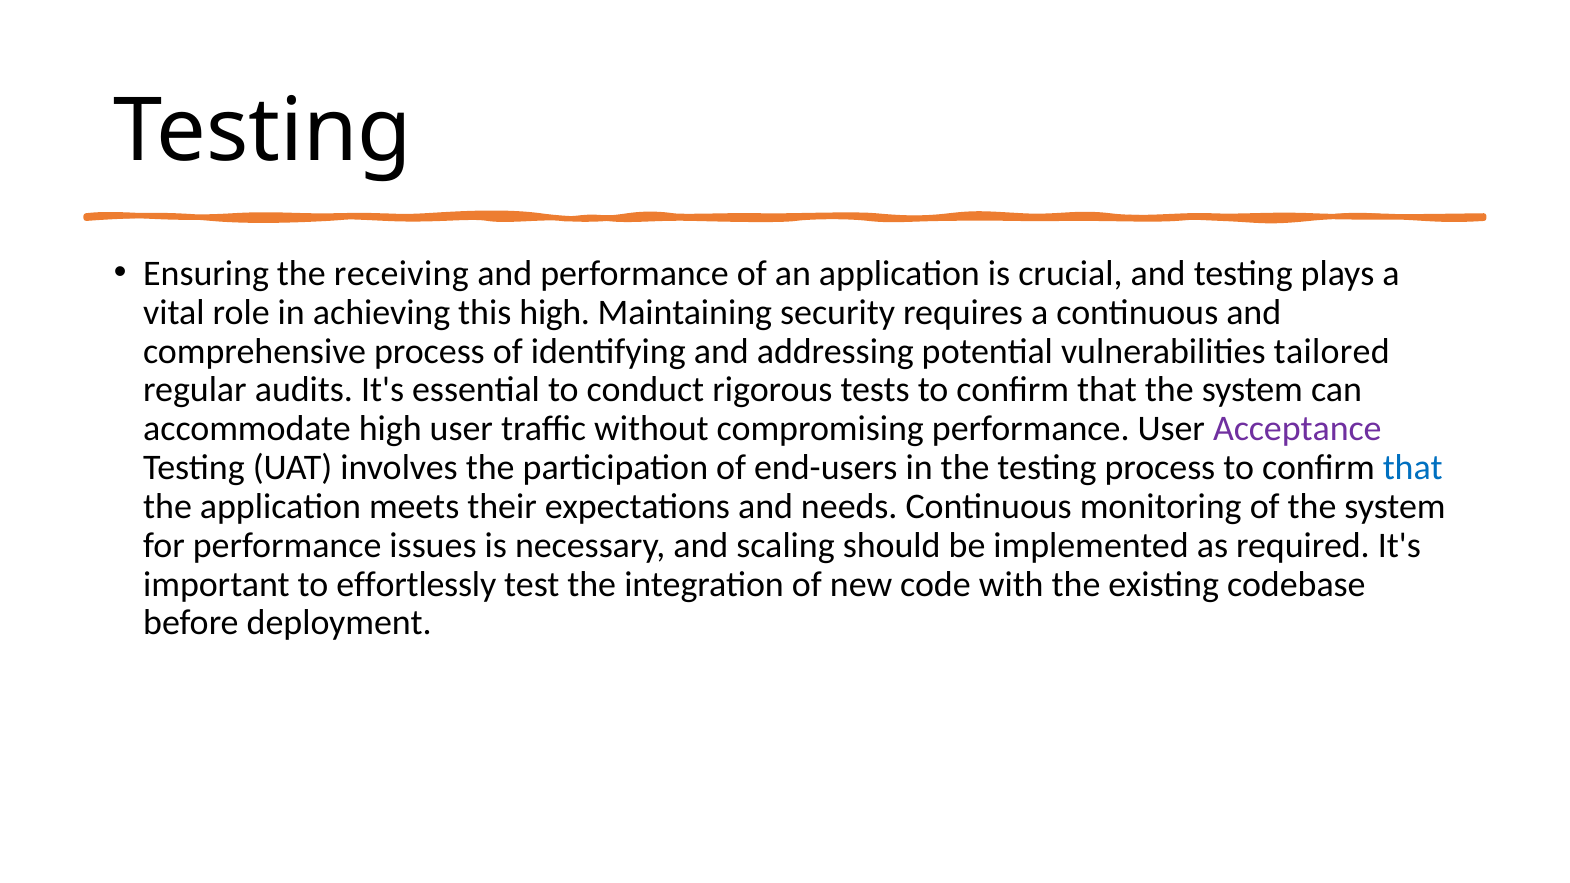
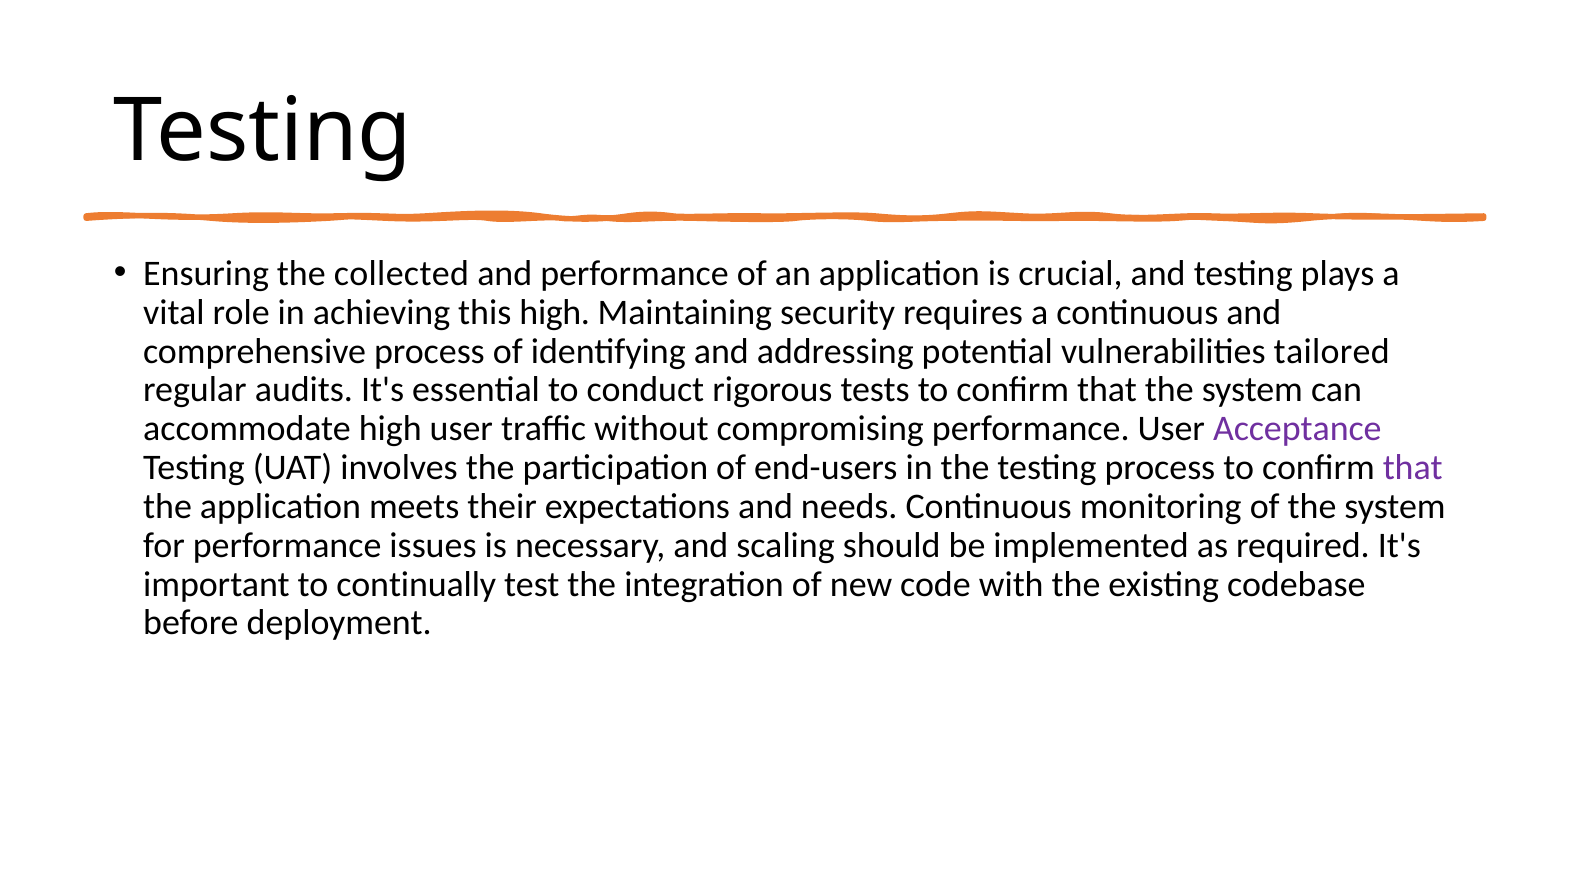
receiving: receiving -> collected (401, 274)
that colour: blue -> purple (1413, 468)
effortlessly: effortlessly -> continually (416, 584)
